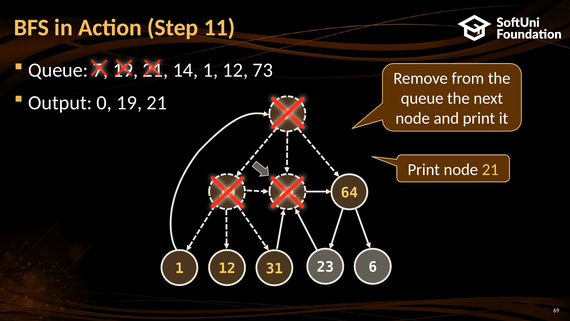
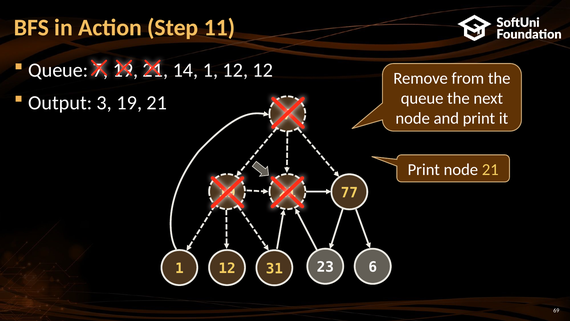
12 73: 73 -> 12 (263, 70)
0: 0 -> 3 (104, 103)
64: 64 -> 77 (349, 193)
